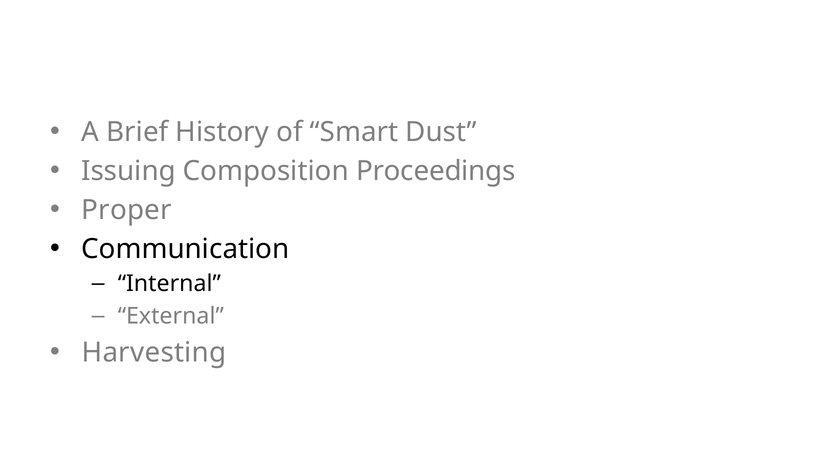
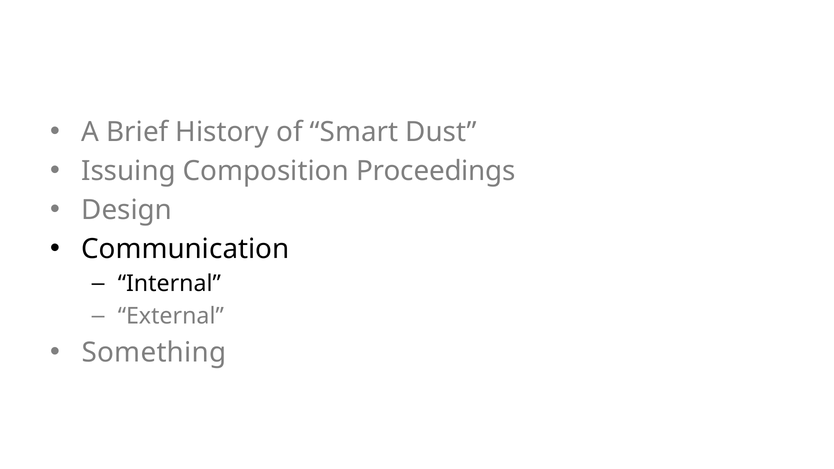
Proper: Proper -> Design (127, 210)
Harvesting: Harvesting -> Something (154, 353)
